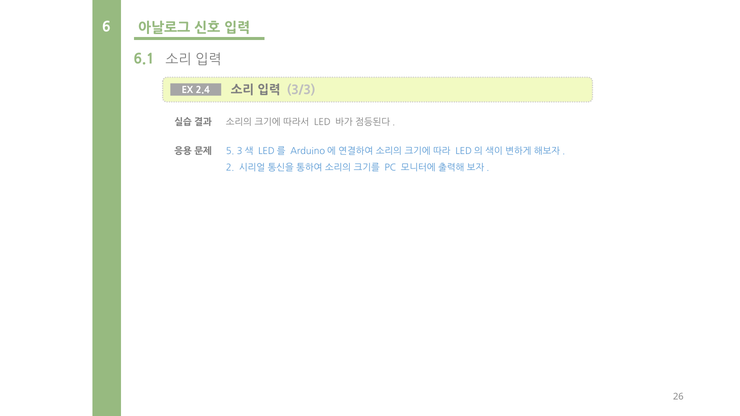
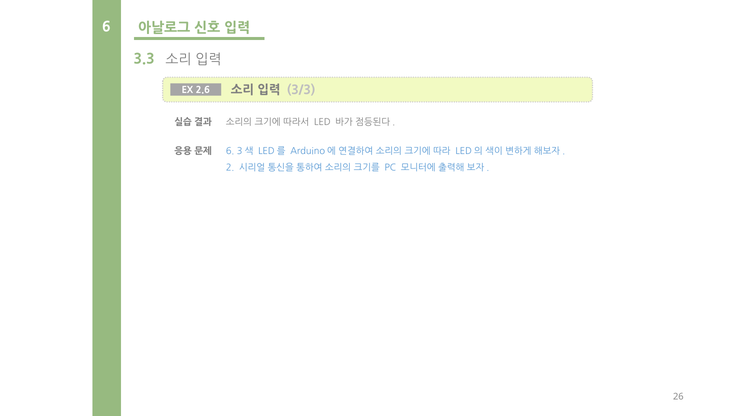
6.1: 6.1 -> 3.3 (144, 59)
2.4: 2.4 -> 2.6 (203, 90)
5: 5 -> 6 (230, 151)
